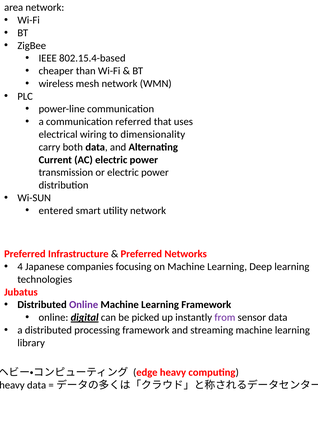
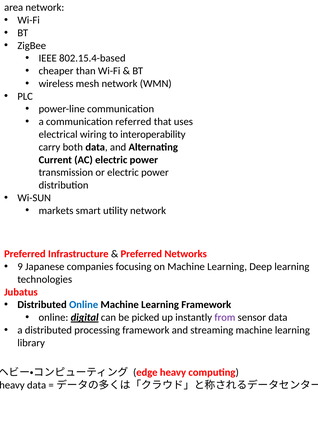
dimensionality: dimensionality -> interoperability (153, 135)
entered: entered -> markets (56, 211)
4: 4 -> 9 (20, 267)
Online colour: purple -> blue (84, 305)
